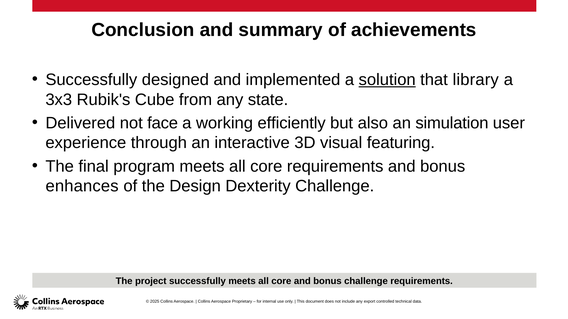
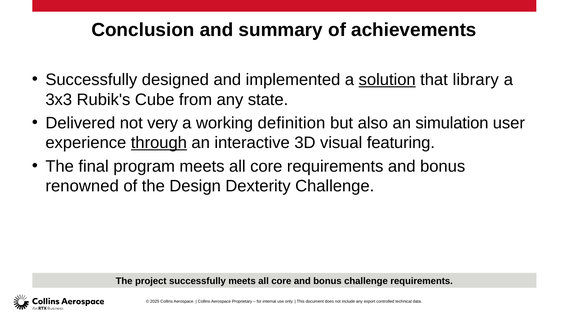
face: face -> very (163, 123)
efficiently: efficiently -> definition (291, 123)
through underline: none -> present (159, 143)
enhances: enhances -> renowned (82, 186)
